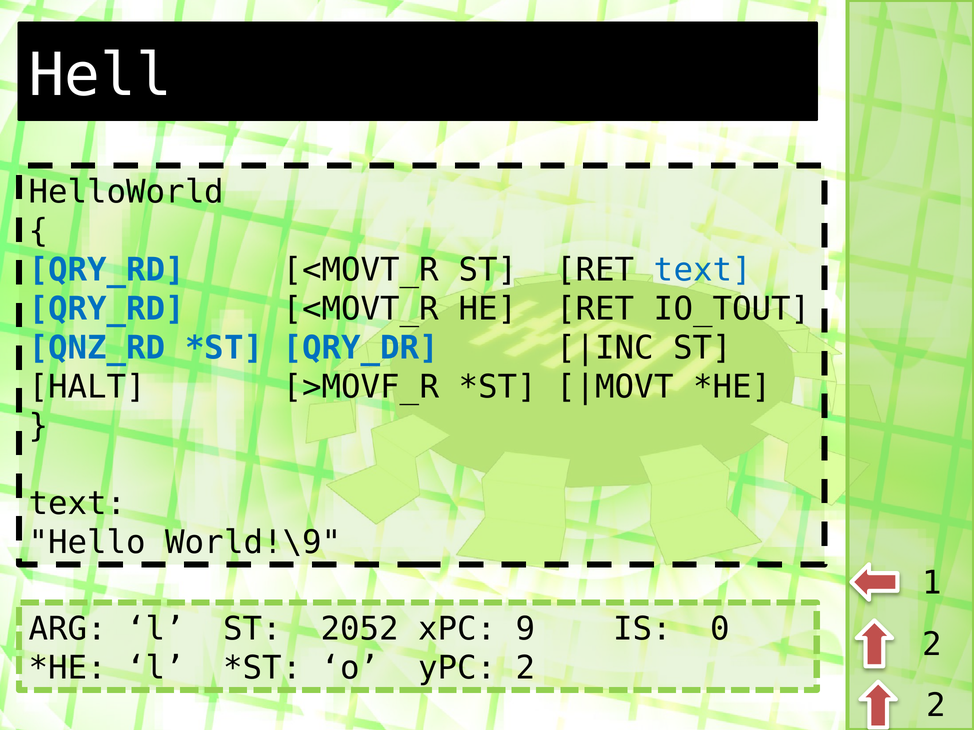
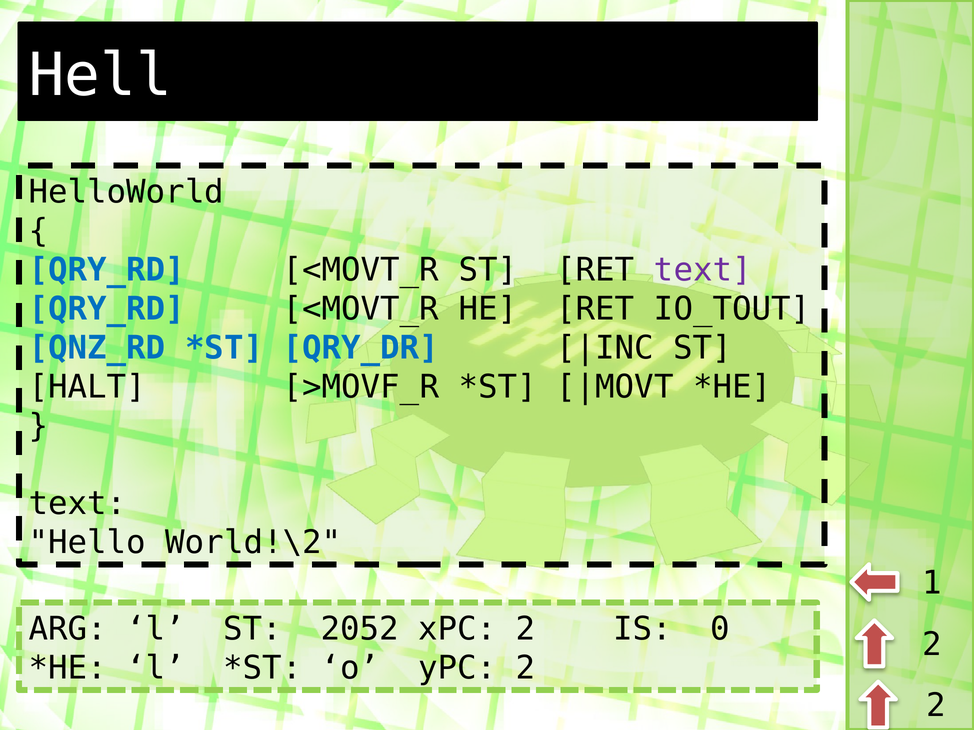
text colour: blue -> purple (703, 270)
World!\9: World!\9 -> World!\2 (253, 543)
xPC 9: 9 -> 2 (525, 630)
